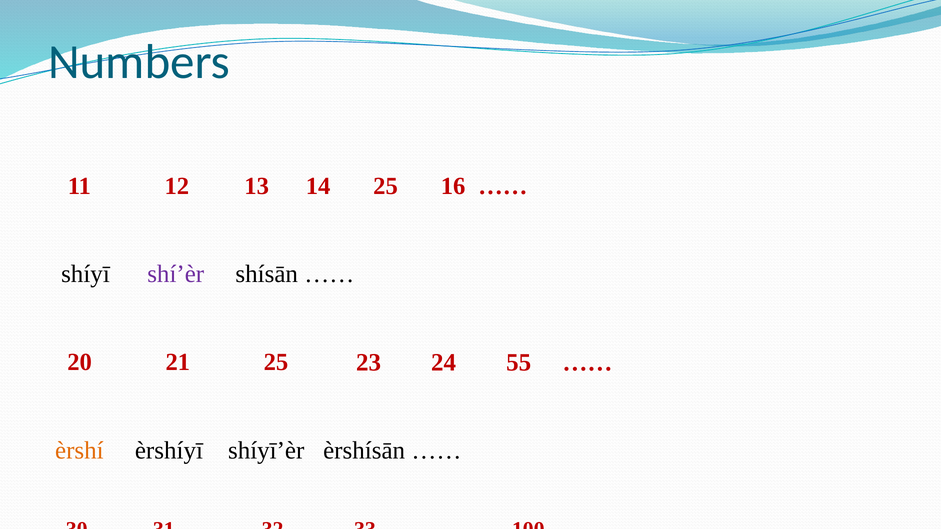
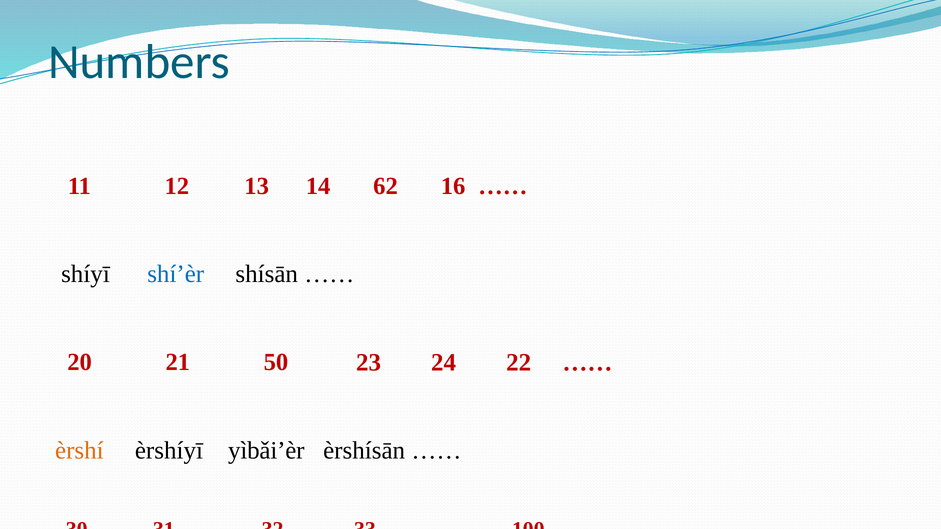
14 25: 25 -> 62 (386, 186)
shí’èr colour: purple -> blue (176, 274)
21 25: 25 -> 50 (276, 362)
55: 55 -> 22 (519, 363)
shíyī’èr: shíyī’èr -> yìbǎi’èr (266, 451)
